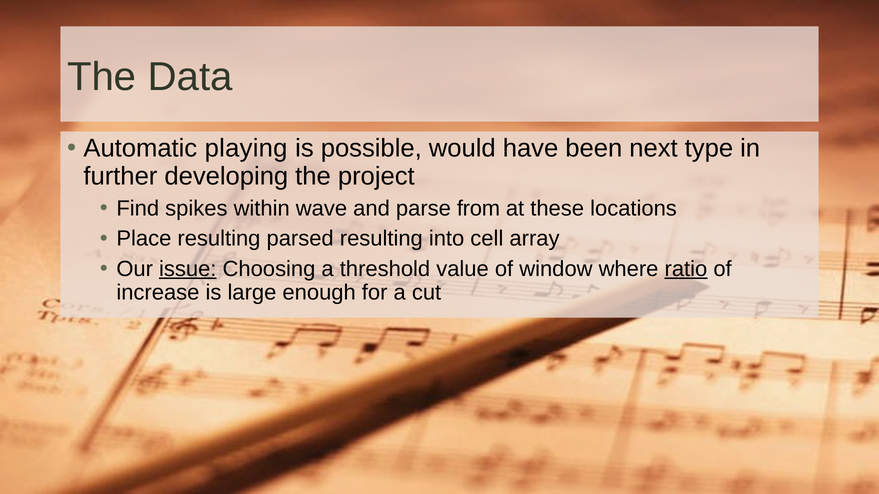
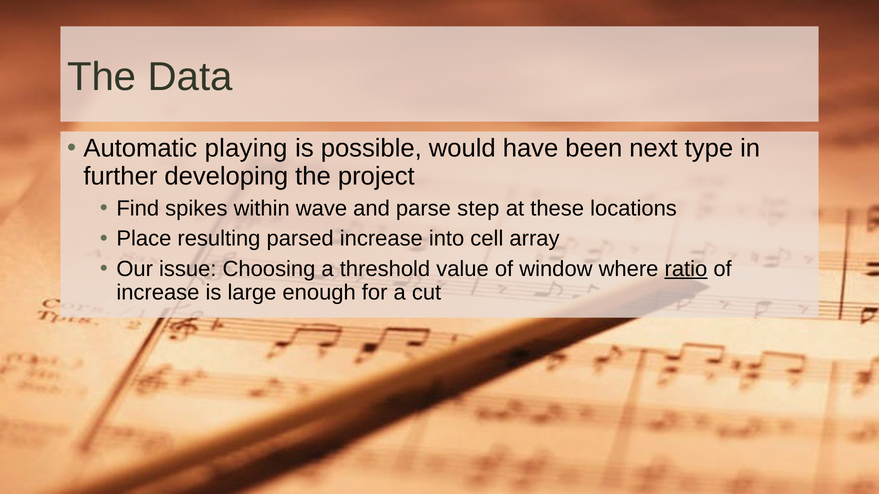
from: from -> step (478, 209)
parsed resulting: resulting -> increase (381, 239)
issue underline: present -> none (188, 269)
